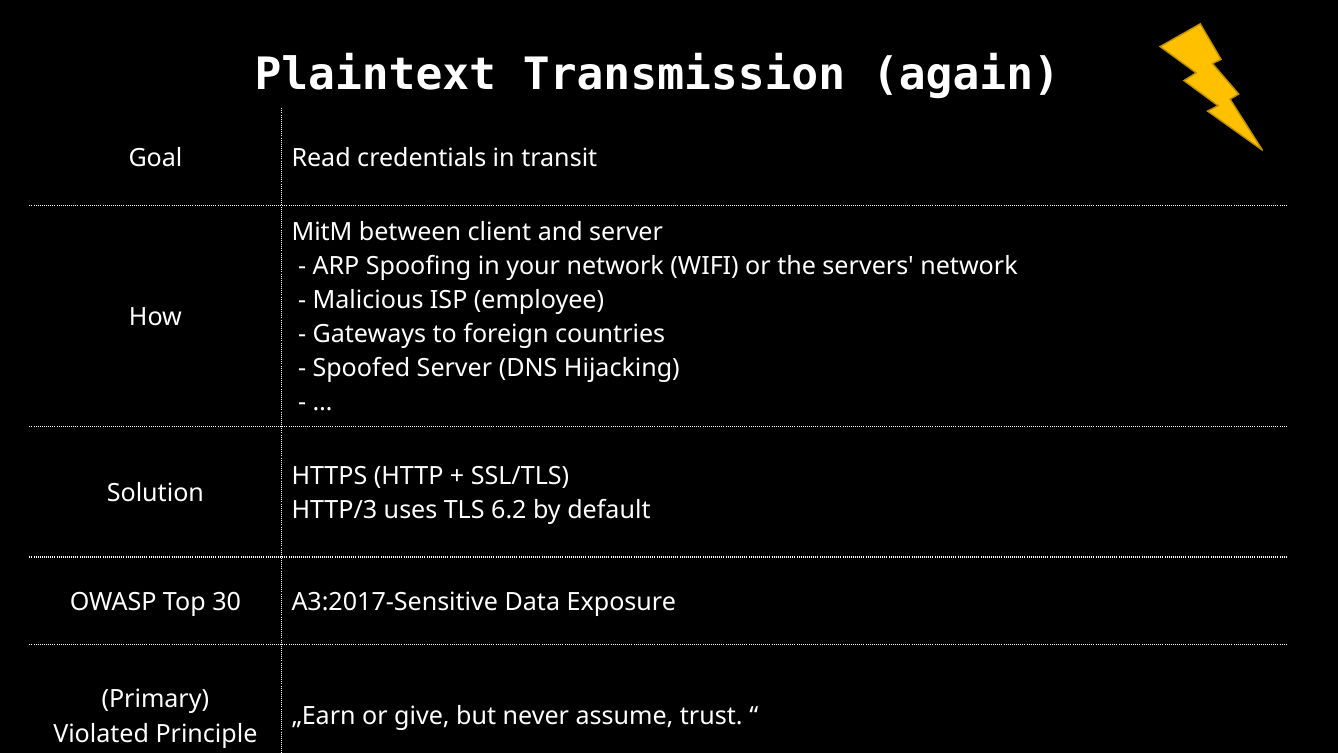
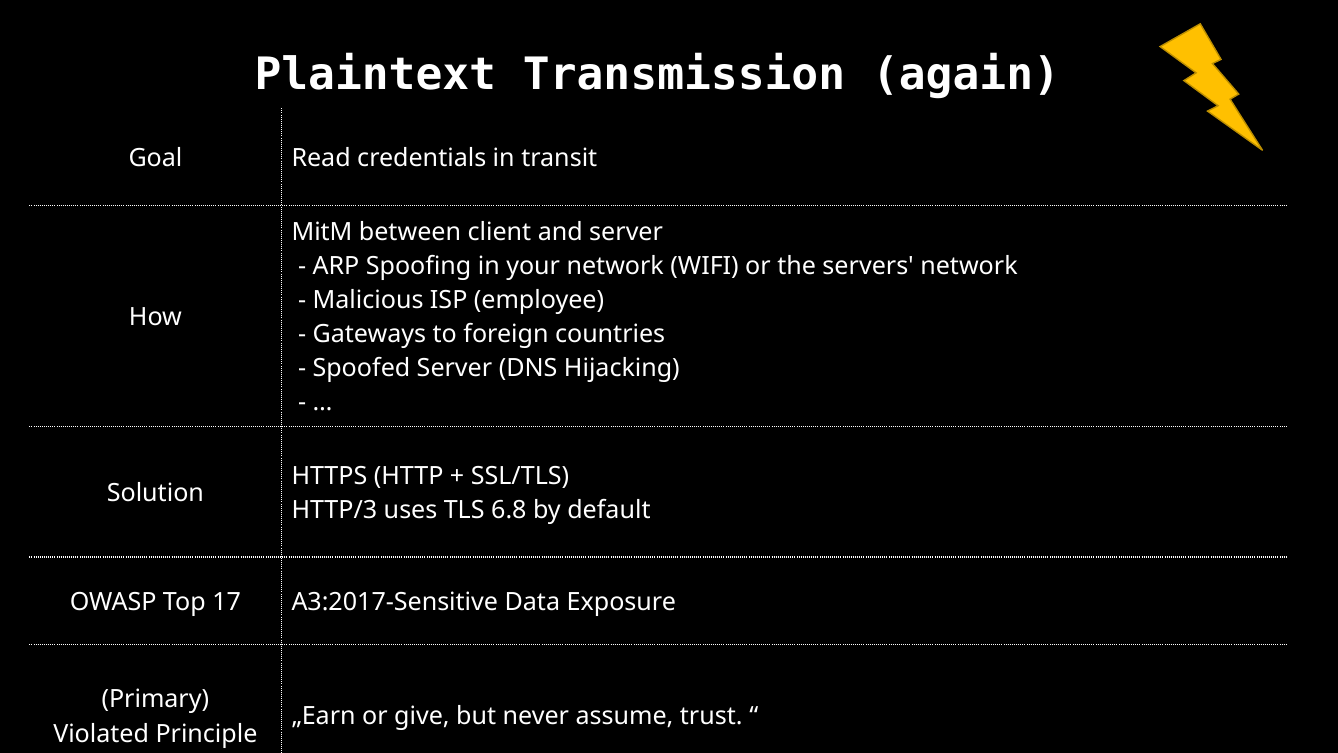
6.2: 6.2 -> 6.8 (509, 510)
30: 30 -> 17 (227, 602)
